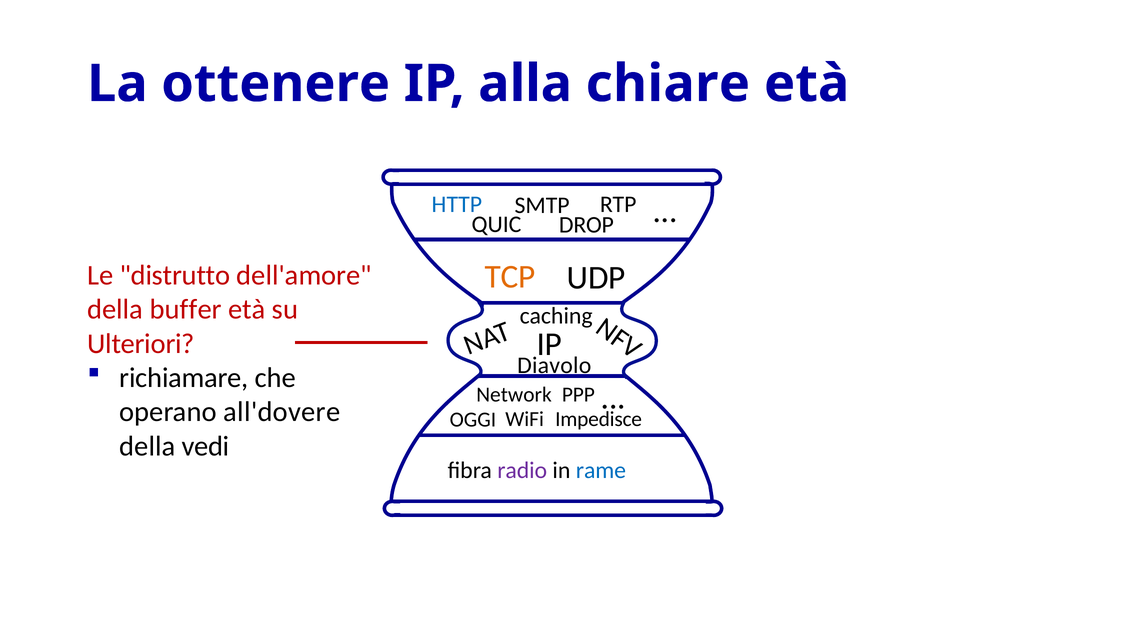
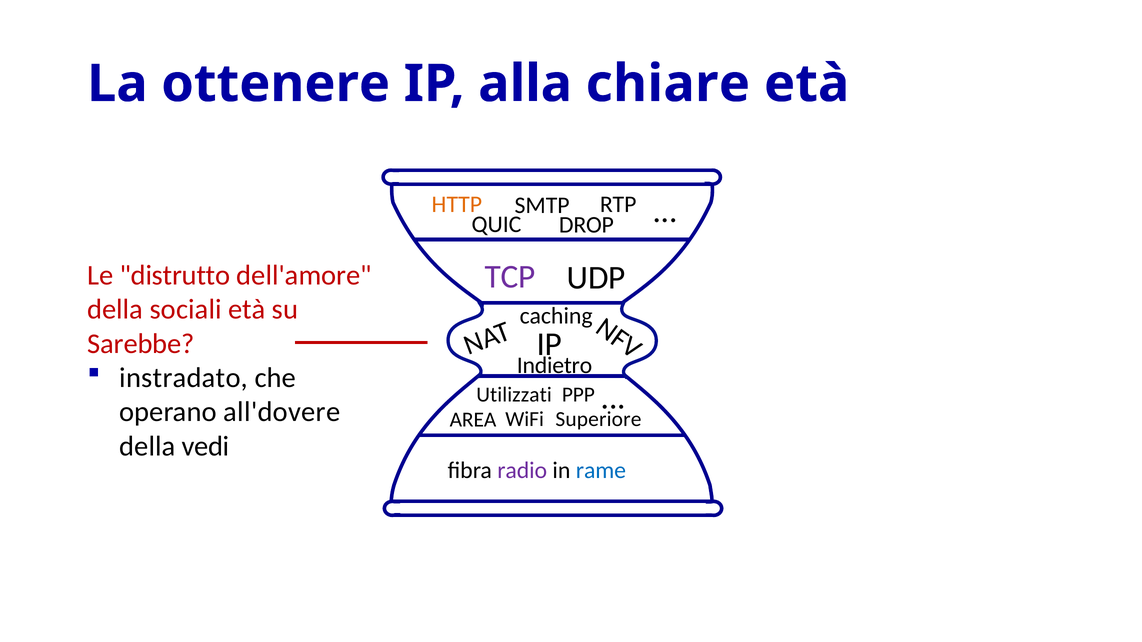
HTTP colour: blue -> orange (457, 204)
TCP colour: orange -> purple (510, 277)
buffer: buffer -> sociali (186, 310)
Ulteriori: Ulteriori -> Sarebbe (141, 344)
Diavolo: Diavolo -> Indietro (554, 365)
richiamare: richiamare -> instradato (184, 378)
Network: Network -> Utilizzati (514, 395)
Impedisce: Impedisce -> Superiore (598, 420)
OGGI: OGGI -> AREA (473, 420)
